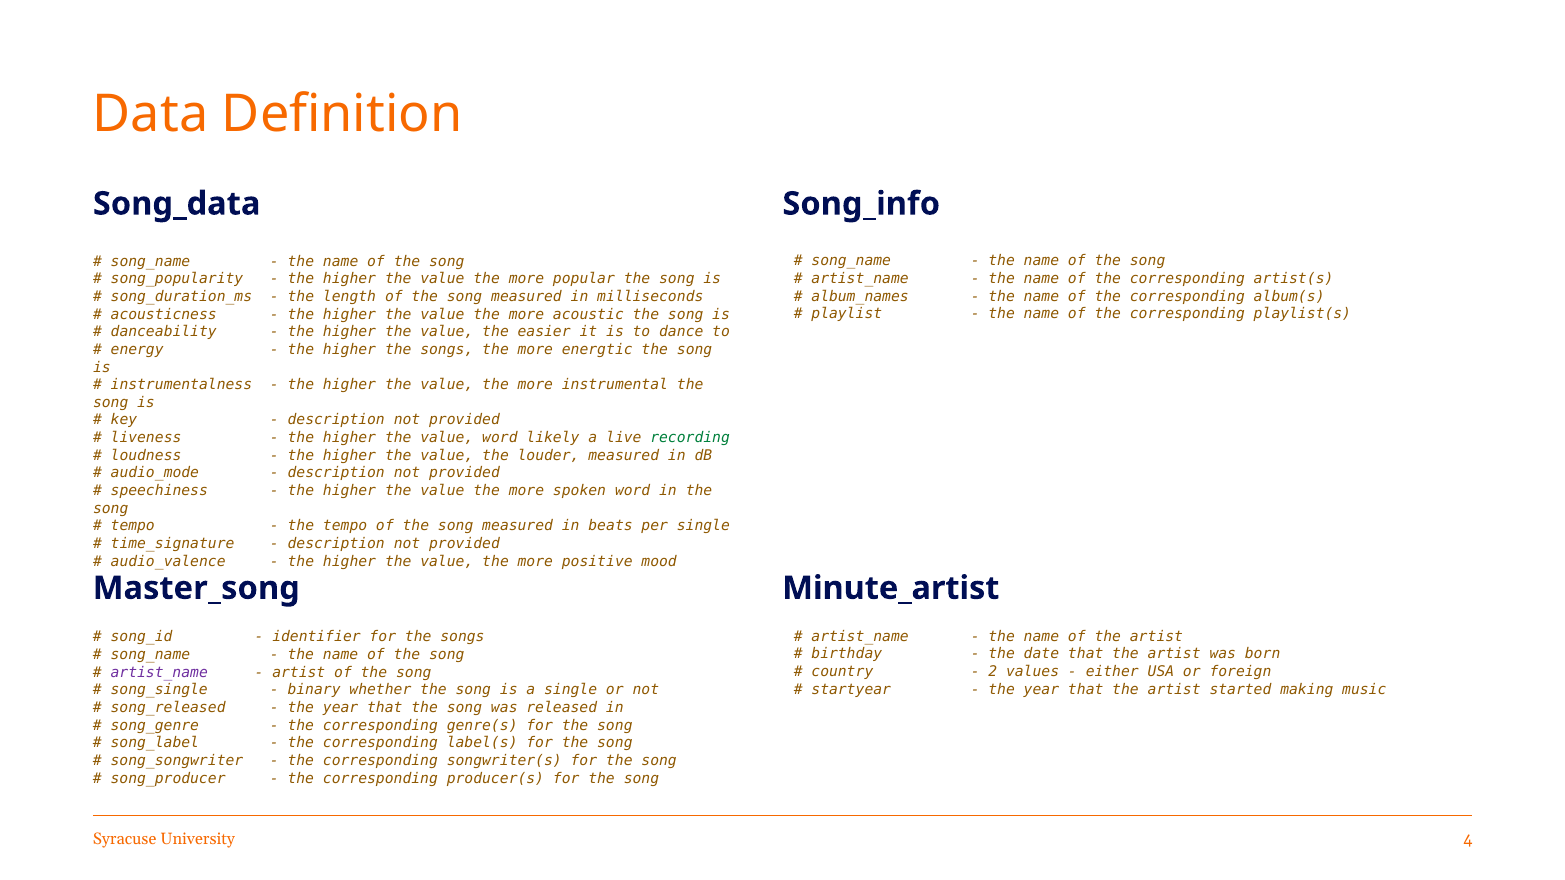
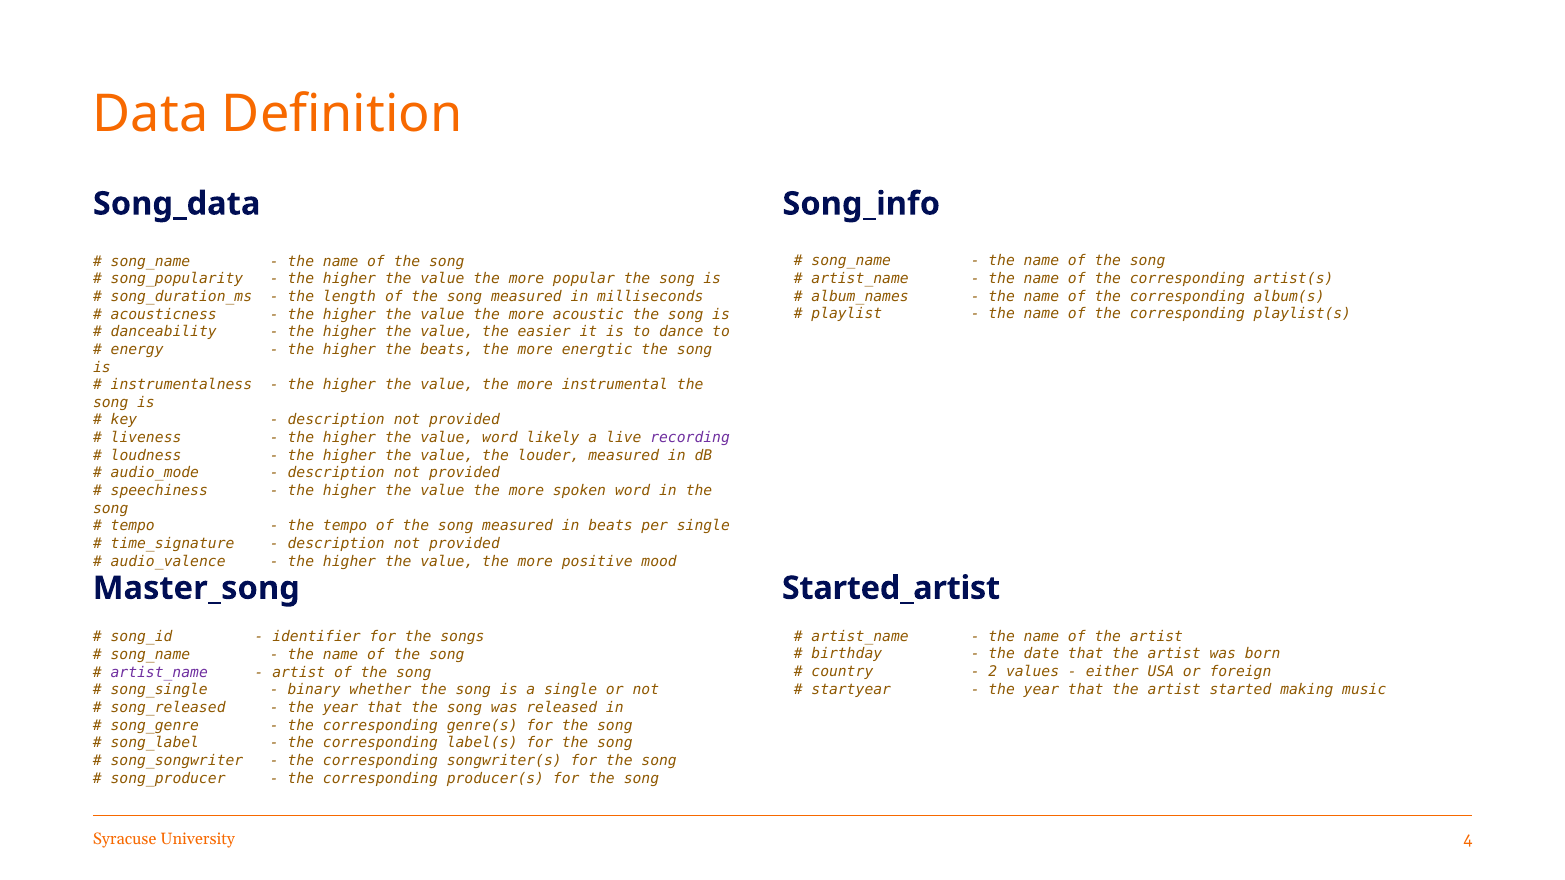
higher the songs: songs -> beats (447, 350)
recording colour: green -> purple (690, 438)
Minute_artist: Minute_artist -> Started_artist (891, 588)
